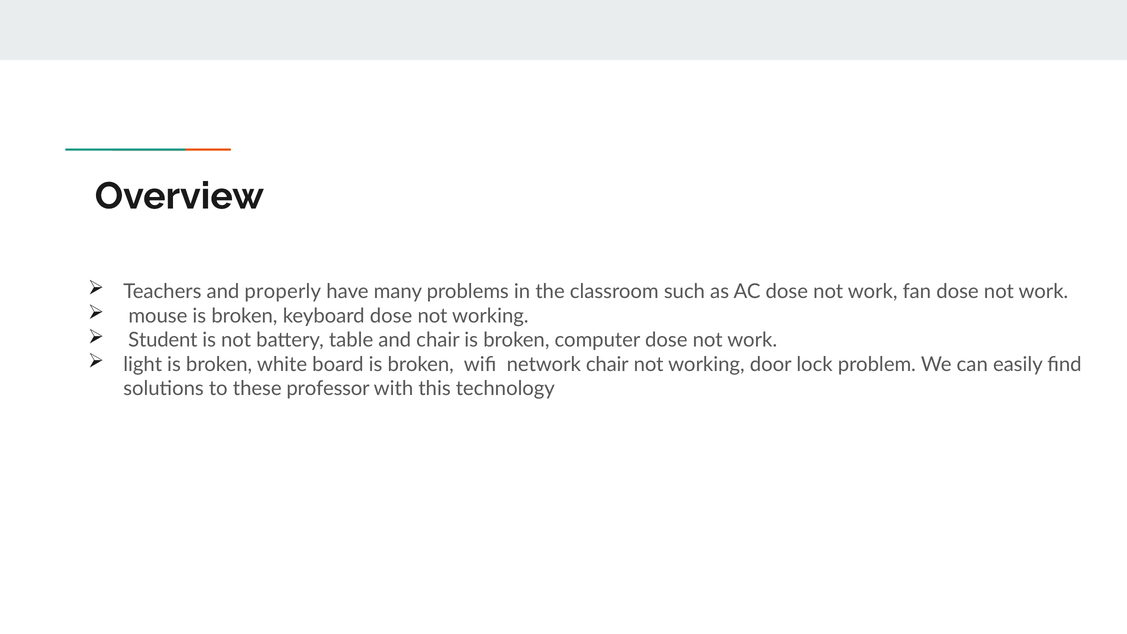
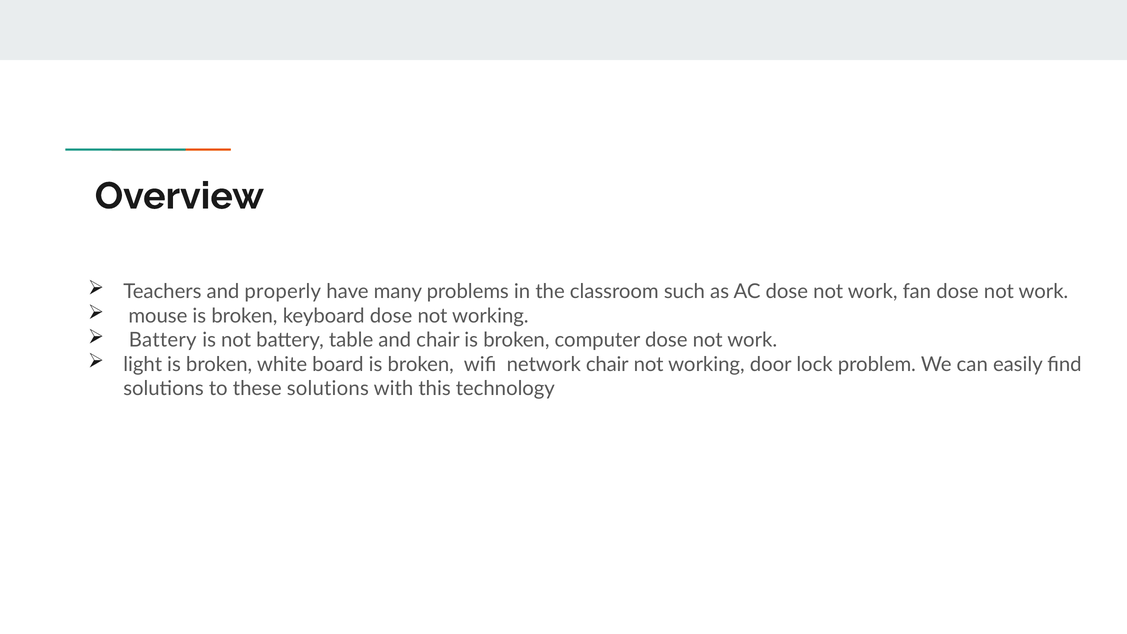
Student: Student -> Battery (163, 340)
these professor: professor -> solutions (328, 389)
